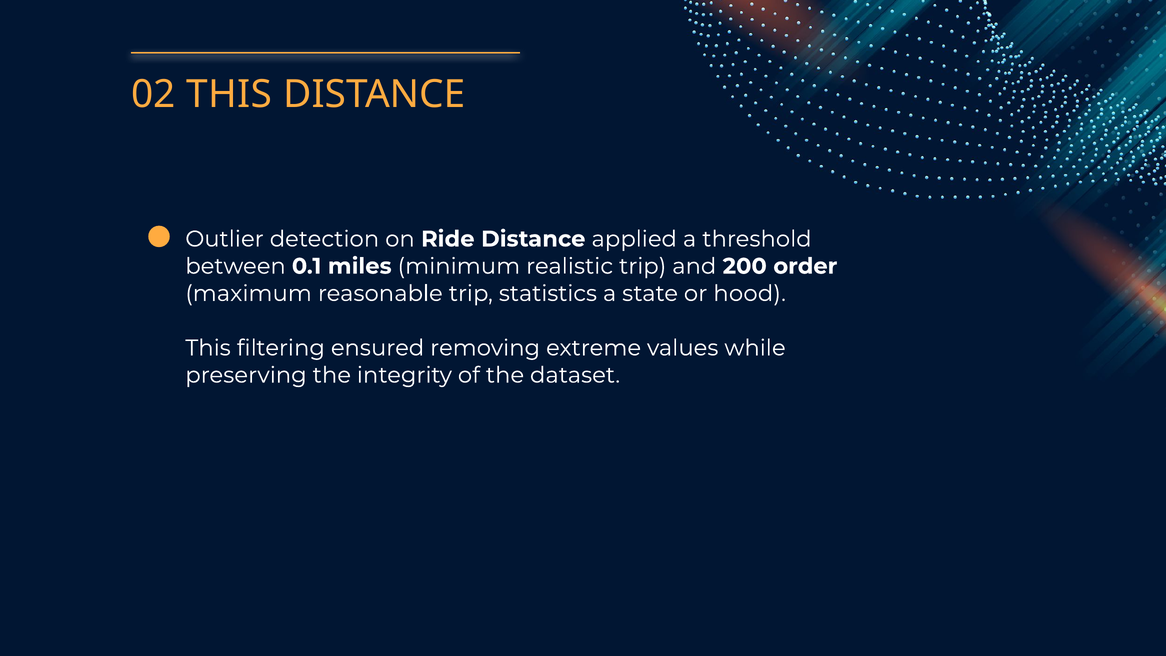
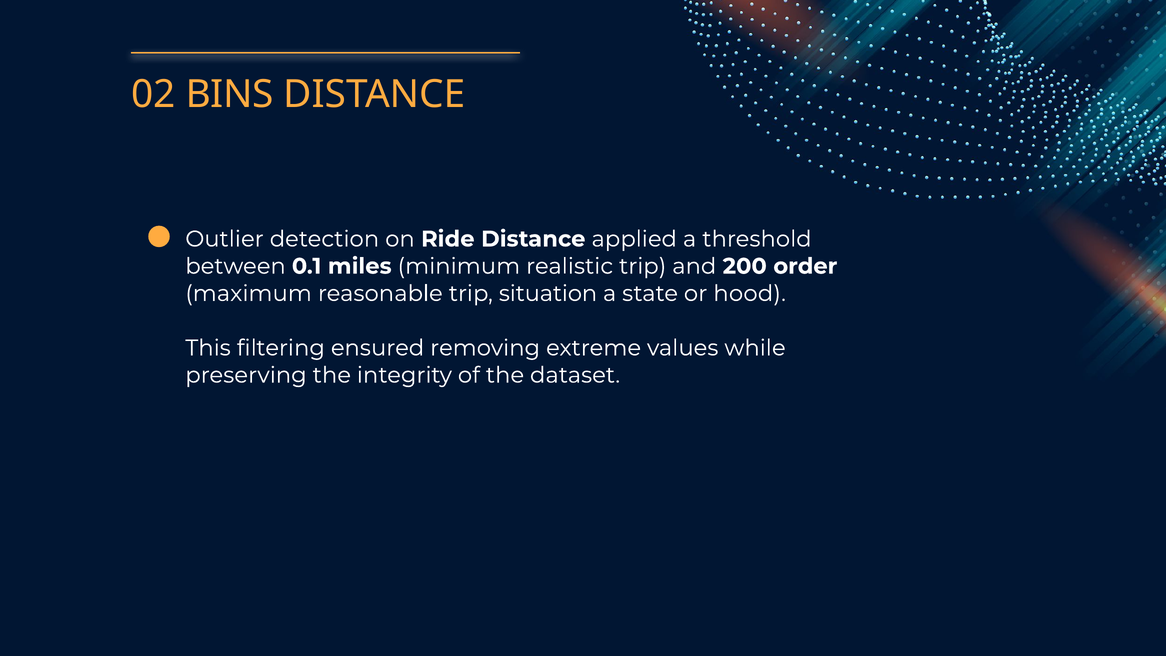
02 THIS: THIS -> BINS (230, 94)
statistics: statistics -> situation (548, 293)
